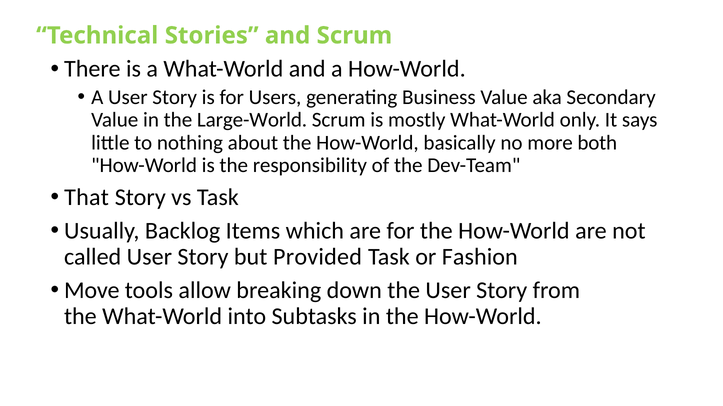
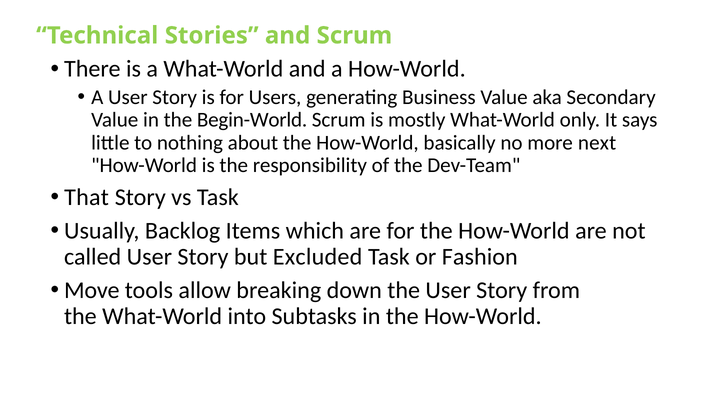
Large-World: Large-World -> Begin-World (252, 120)
both: both -> next (597, 143)
Provided: Provided -> Excluded (318, 257)
